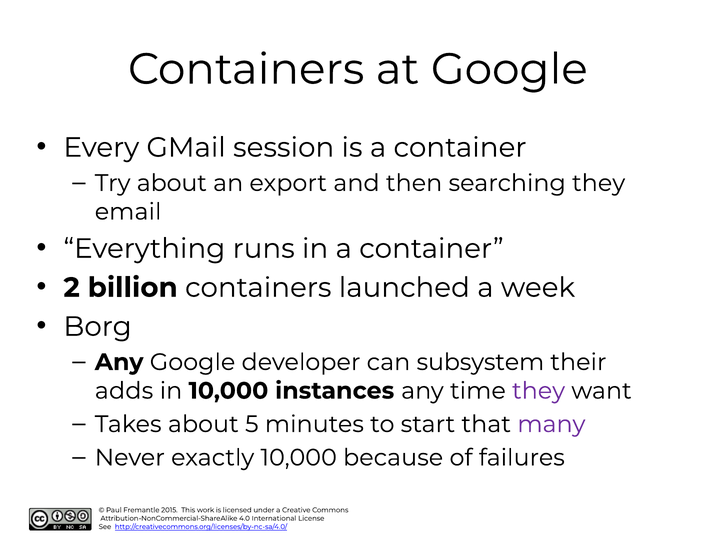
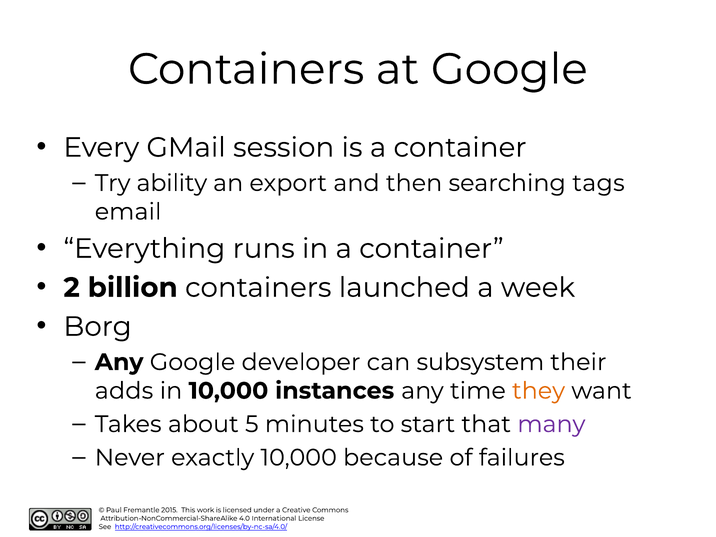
Try about: about -> ability (172, 183)
searching they: they -> tags (598, 183)
they colour: purple -> orange (539, 391)
